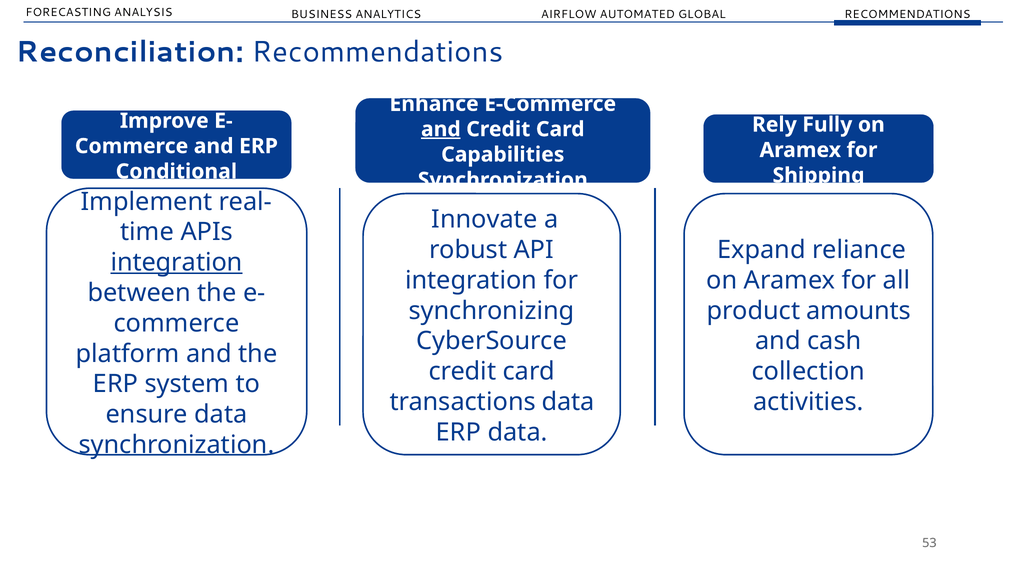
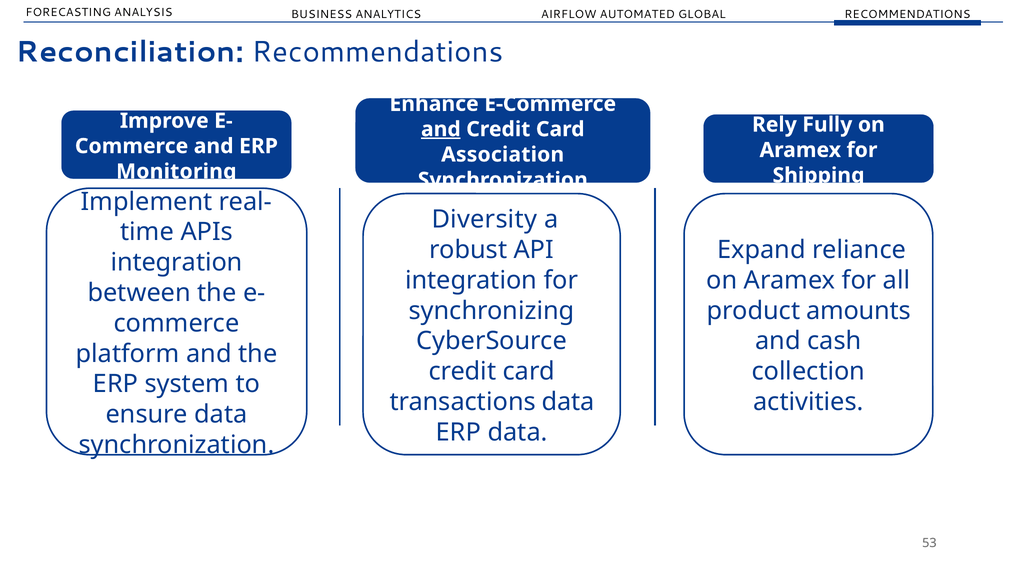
Capabilities: Capabilities -> Association (503, 155)
Conditional: Conditional -> Monitoring (176, 172)
Innovate: Innovate -> Diversity (484, 220)
integration underline: present -> none (177, 263)
